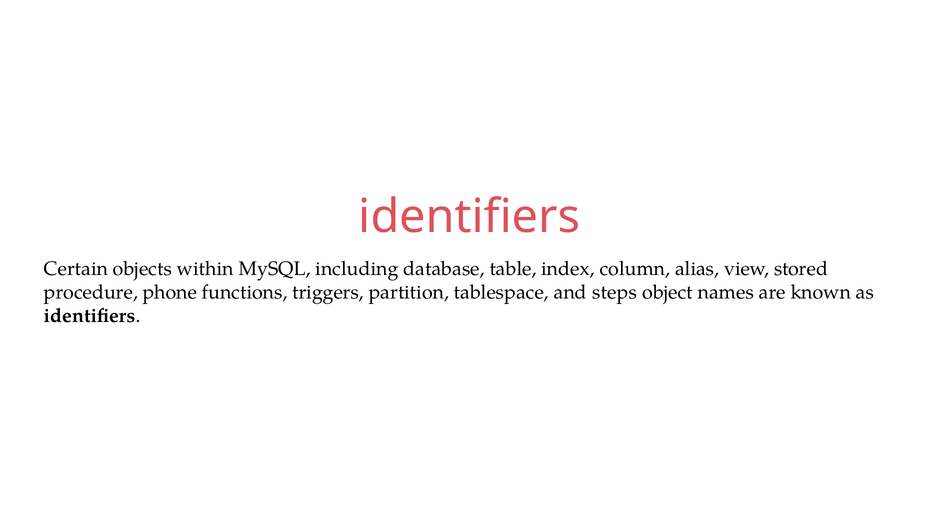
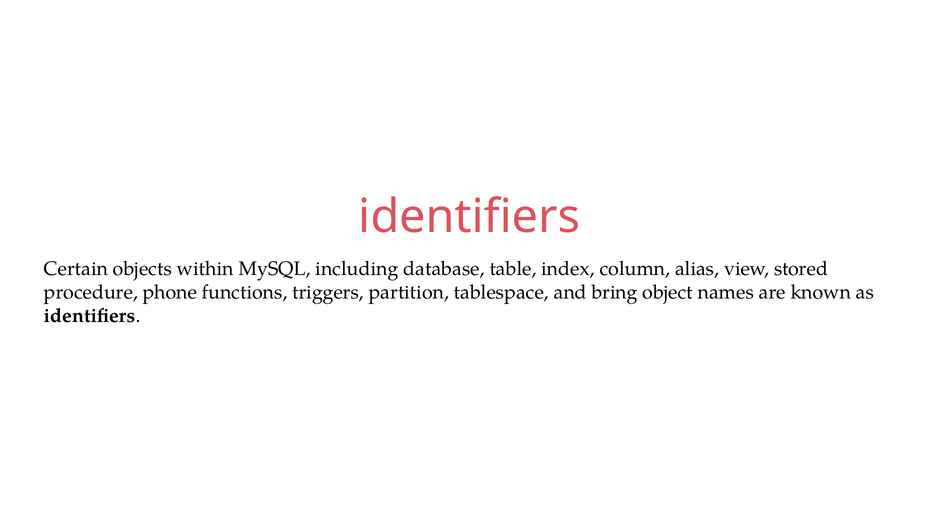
steps: steps -> bring (615, 292)
